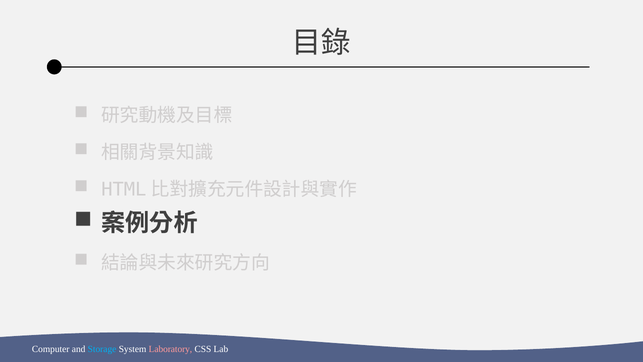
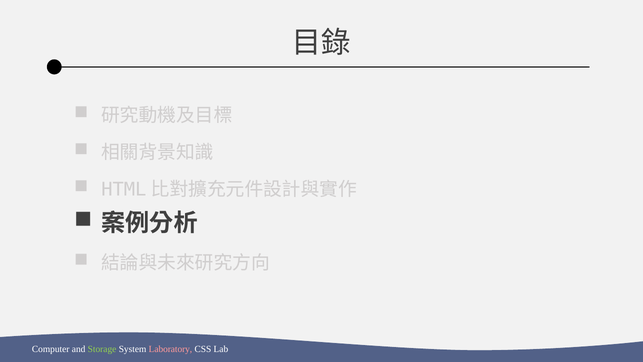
Storage colour: light blue -> light green (102, 349)
